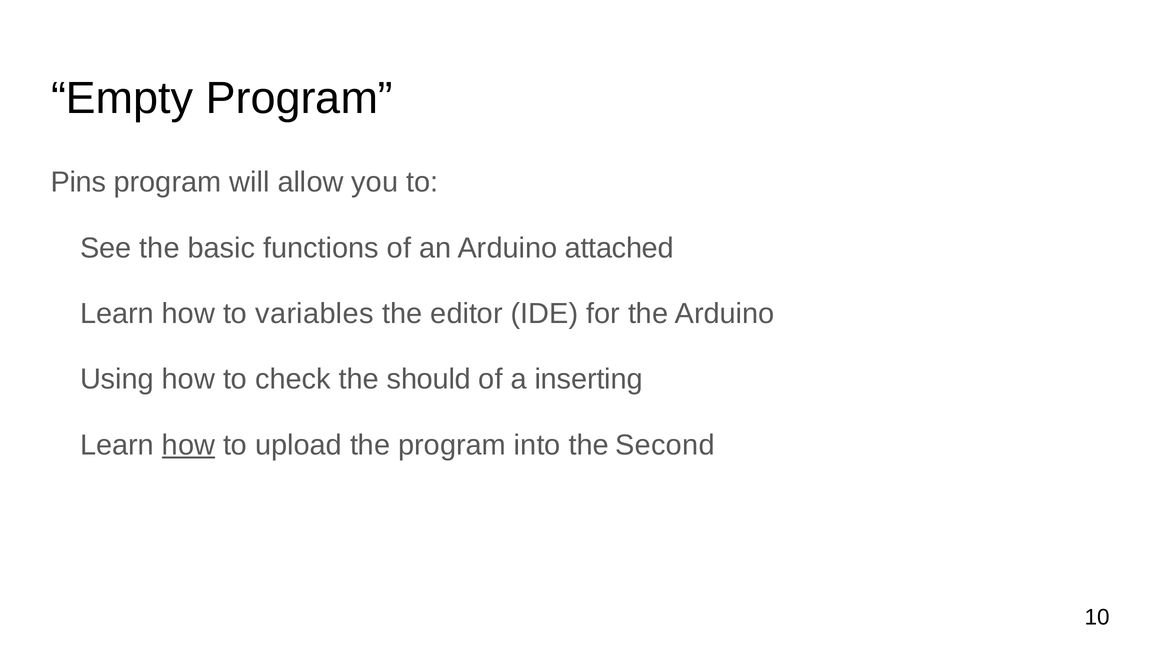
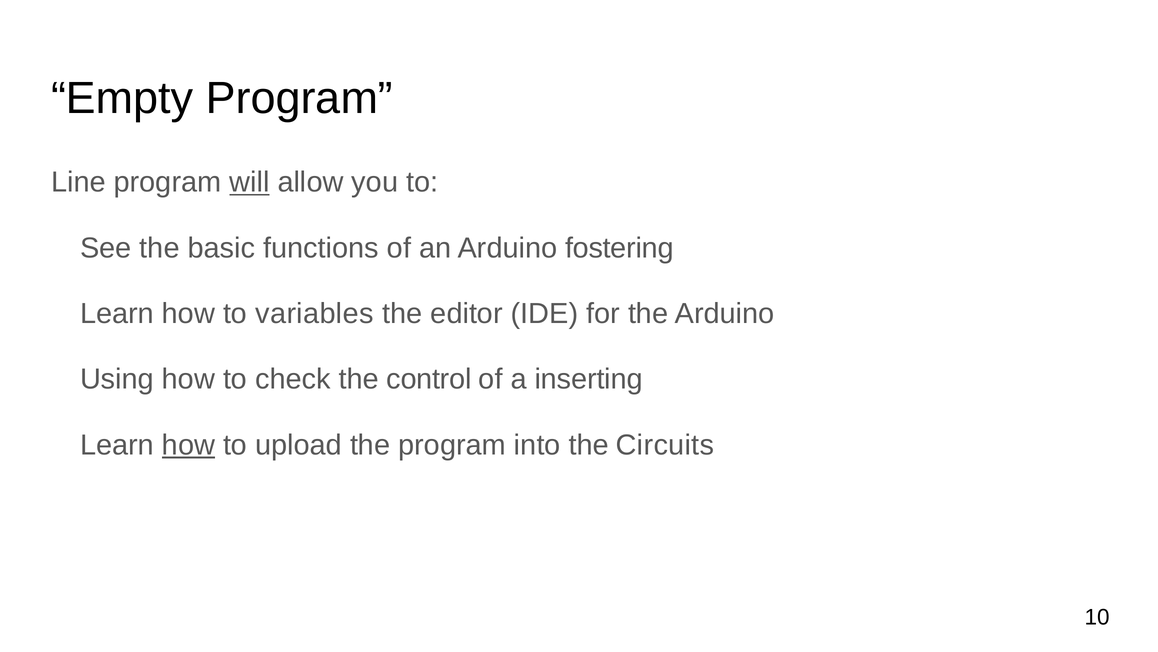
Pins: Pins -> Line (78, 182)
will underline: none -> present (250, 182)
attached: attached -> fostering (619, 248)
should: should -> control (429, 379)
Second: Second -> Circuits (665, 445)
